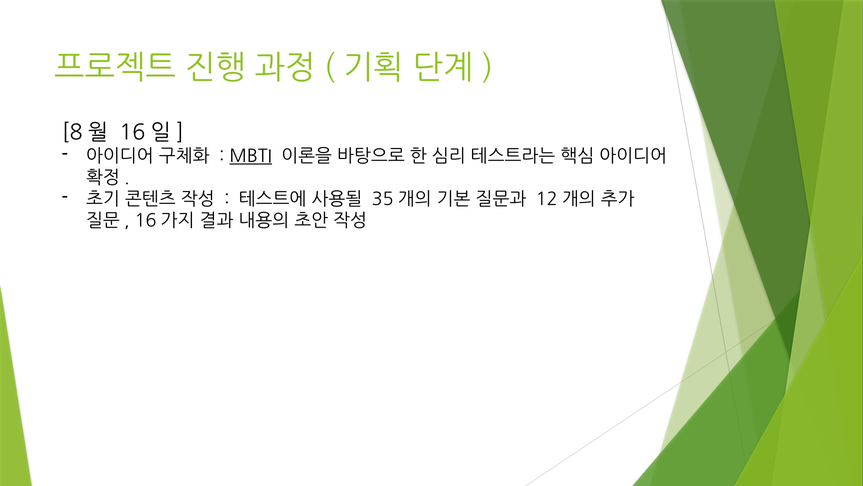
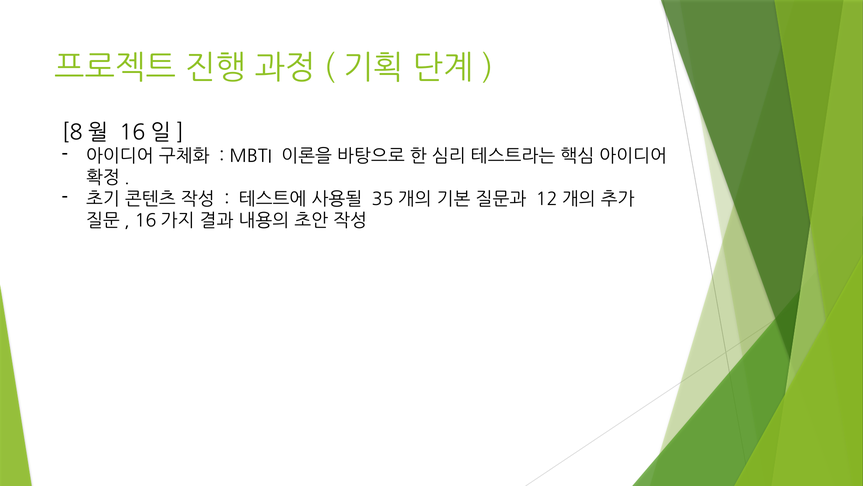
MBTI underline: present -> none (251, 156)
